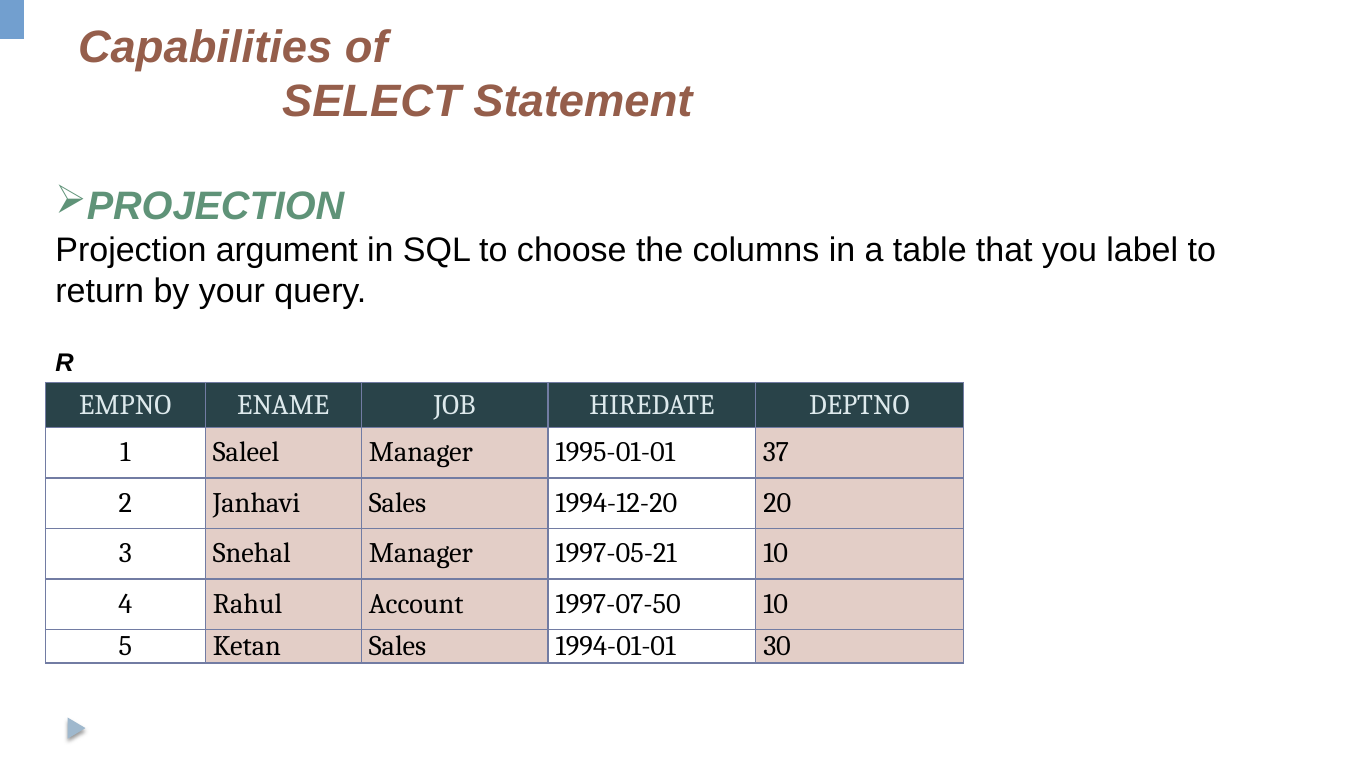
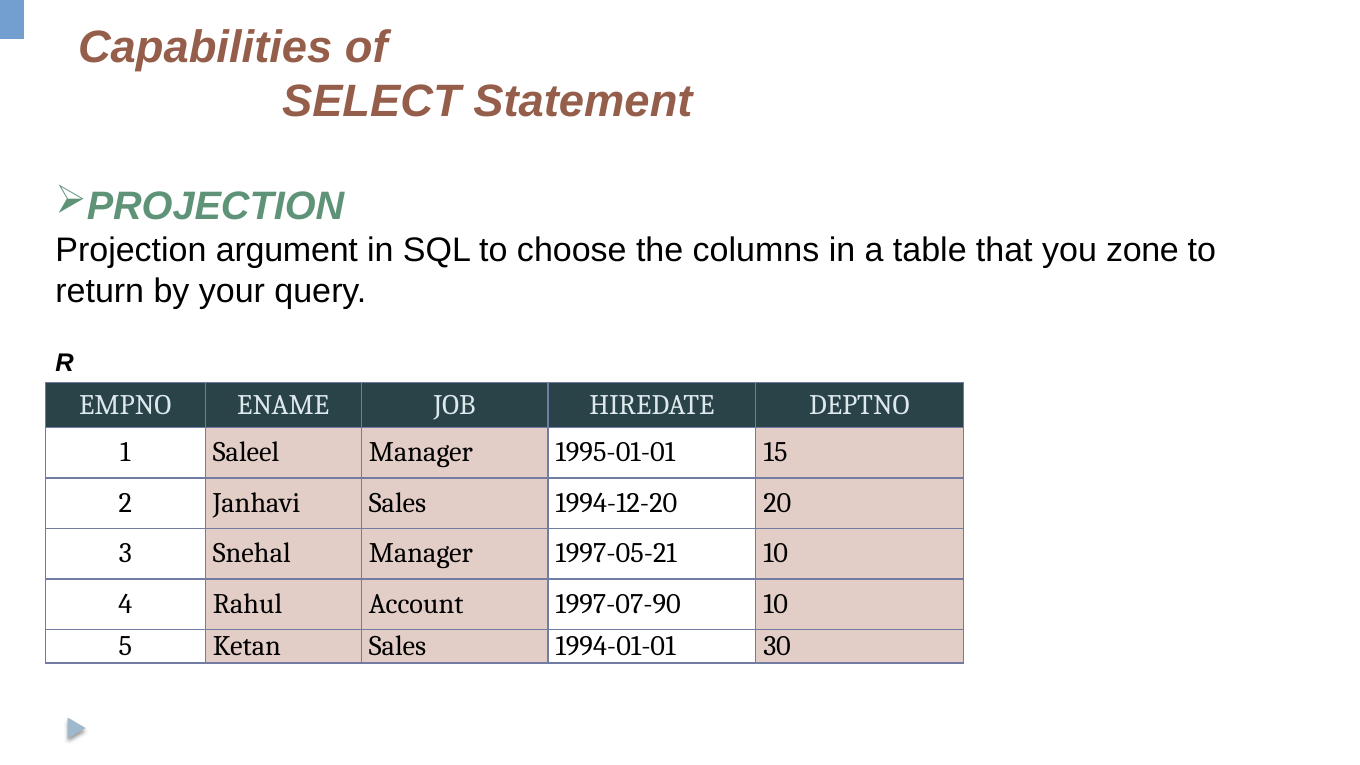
label: label -> zone (1142, 251)
37: 37 -> 15 (776, 452)
1997-07-50: 1997-07-50 -> 1997-07-90 (618, 604)
